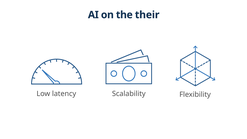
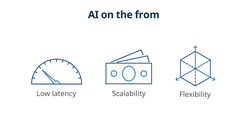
their: their -> from (147, 15)
